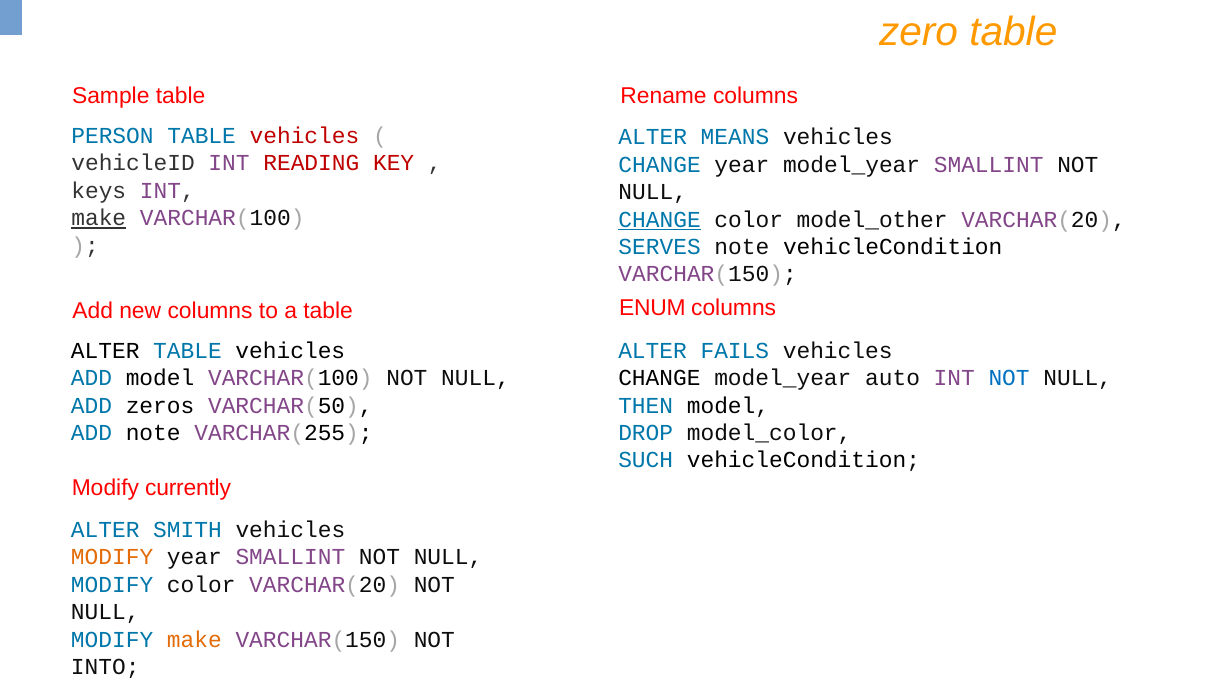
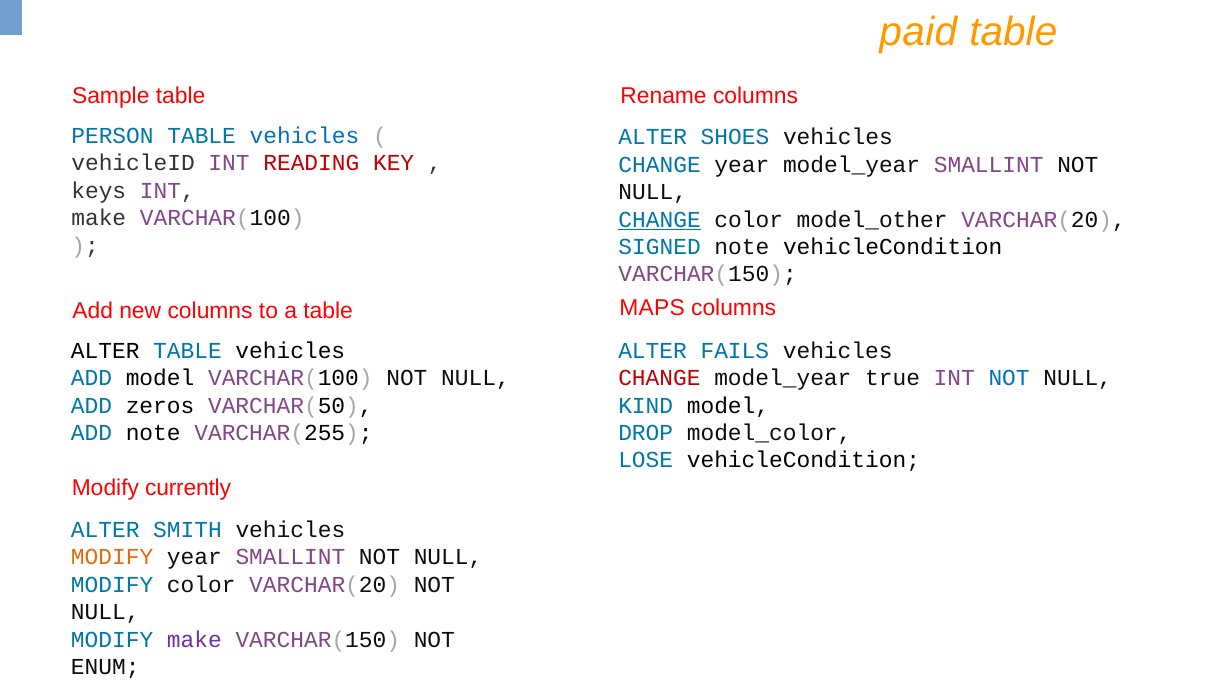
zero: zero -> paid (918, 32)
vehicles colour: red -> blue (304, 136)
MEANS: MEANS -> SHOES (735, 137)
make underline: present -> none (99, 218)
SERVES: SERVES -> SIGNED (660, 247)
ENUM: ENUM -> MAPS (652, 308)
CHANGE colour: black -> red (659, 378)
auto: auto -> true (893, 378)
THEN: THEN -> KIND (646, 405)
SUCH: SUCH -> LOSE (646, 460)
make colour: orange -> purple (194, 639)
INTO: INTO -> ENUM (105, 667)
